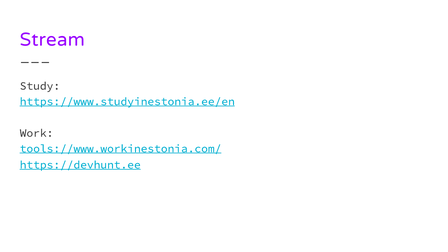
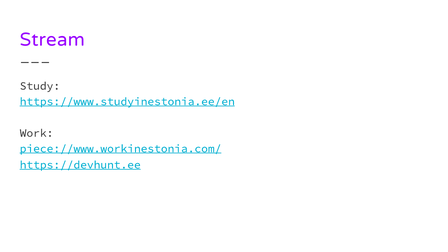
tools://www.workinestonia.com/: tools://www.workinestonia.com/ -> piece://www.workinestonia.com/ (121, 149)
